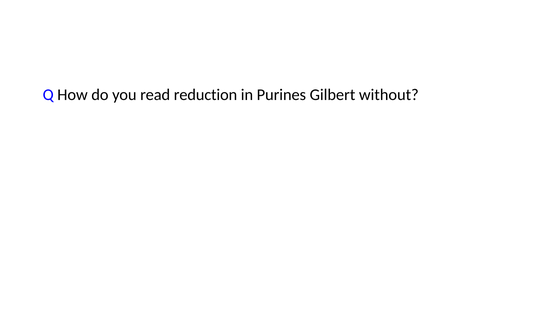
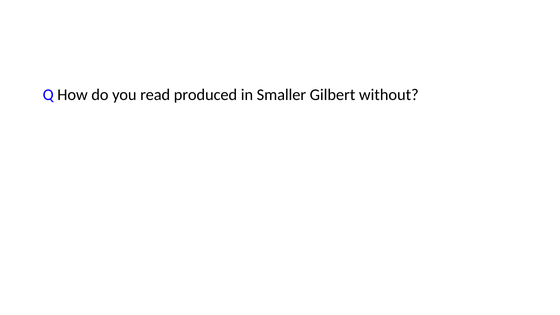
reduction: reduction -> produced (205, 95)
Purines: Purines -> Smaller (281, 95)
